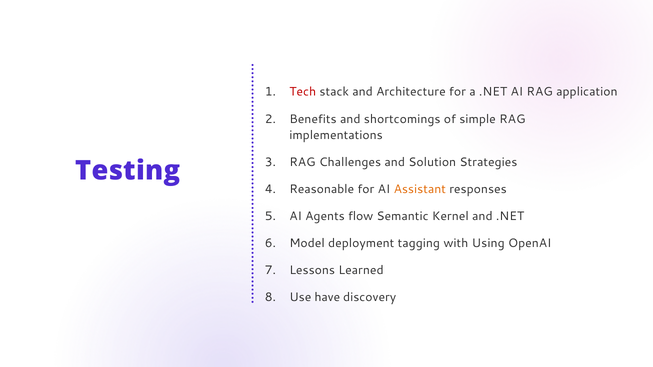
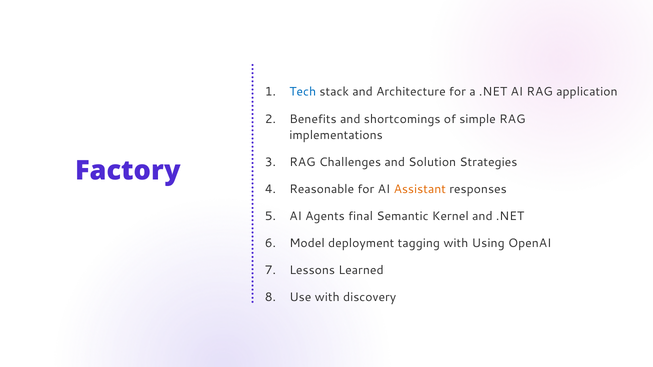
Tech colour: red -> blue (303, 92)
Testing: Testing -> Factory (128, 171)
flow: flow -> final (361, 216)
Use have: have -> with (327, 297)
